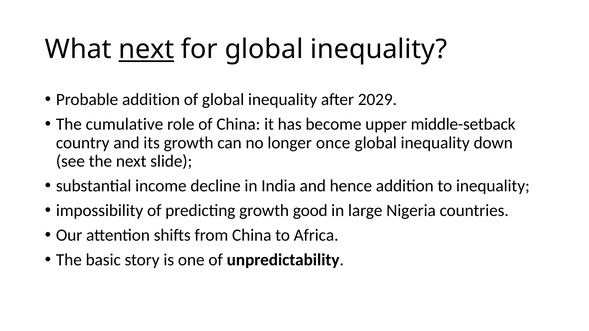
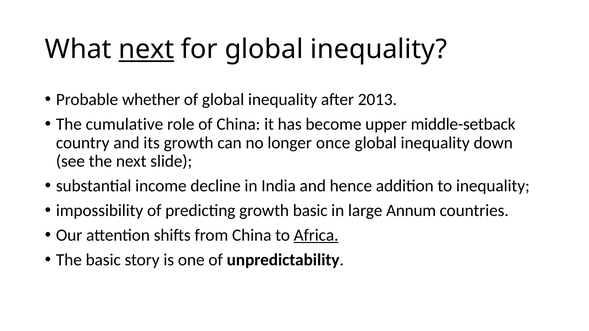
Probable addition: addition -> whether (151, 100)
2029: 2029 -> 2013 (377, 100)
growth good: good -> basic (310, 211)
Nigeria: Nigeria -> Annum (411, 211)
Africa underline: none -> present (316, 235)
